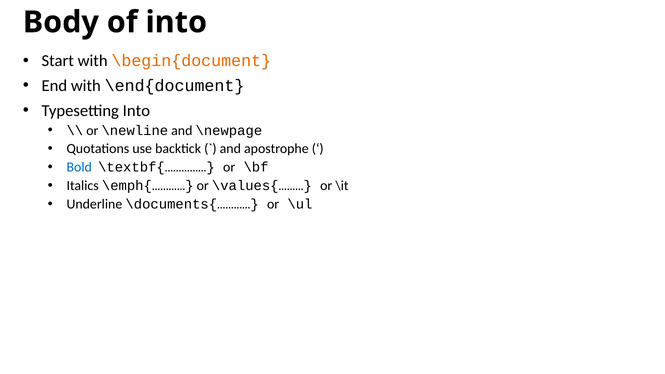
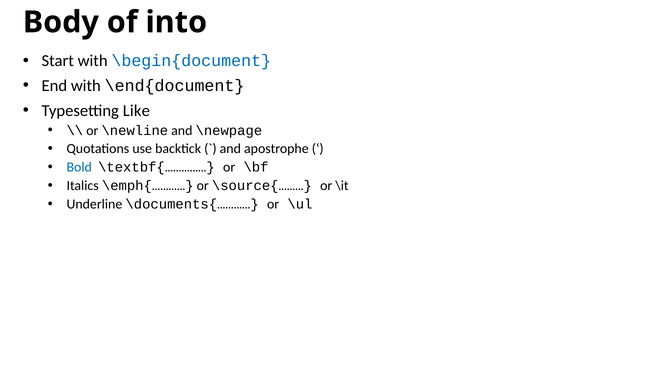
\begin{document colour: orange -> blue (191, 61)
Typesetting Into: Into -> Like (136, 111)
\values{………: \values{……… -> \source{……… (262, 186)
